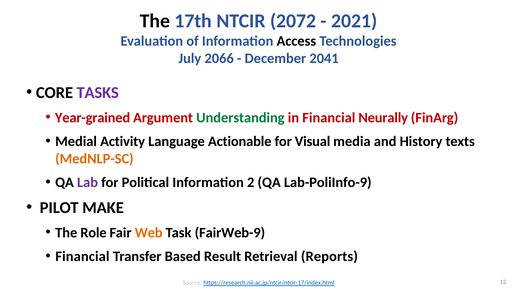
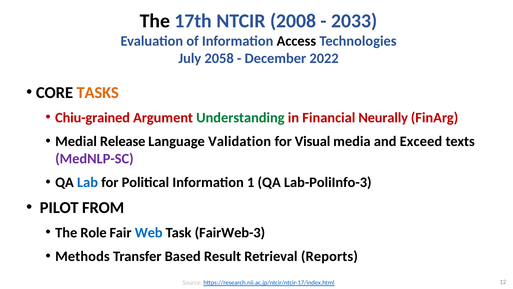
2072: 2072 -> 2008 (293, 21)
2021: 2021 -> 2033 (354, 21)
2066: 2066 -> 2058 (219, 58)
2041: 2041 -> 2022 (324, 58)
TASKS colour: purple -> orange (98, 93)
Year-grained: Year-grained -> Chiu-grained (93, 117)
Activity: Activity -> Release (123, 141)
Actionable: Actionable -> Validation (240, 141)
History: History -> Exceed (421, 141)
MedNLP-SC colour: orange -> purple (94, 159)
Lab colour: purple -> blue (88, 182)
2: 2 -> 1 (251, 182)
Lab-PoliInfo-9: Lab-PoliInfo-9 -> Lab-PoliInfo-3 (328, 182)
MAKE: MAKE -> FROM (103, 207)
Web colour: orange -> blue (149, 232)
FairWeb-9: FairWeb-9 -> FairWeb-3 (230, 232)
Financial: Financial -> Methods (82, 256)
